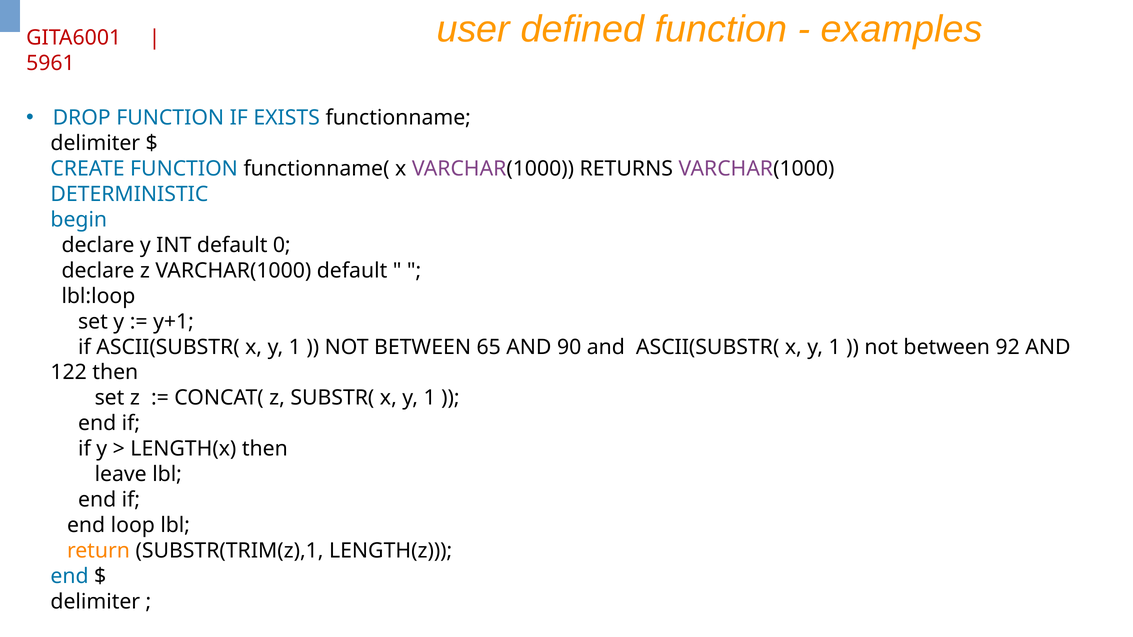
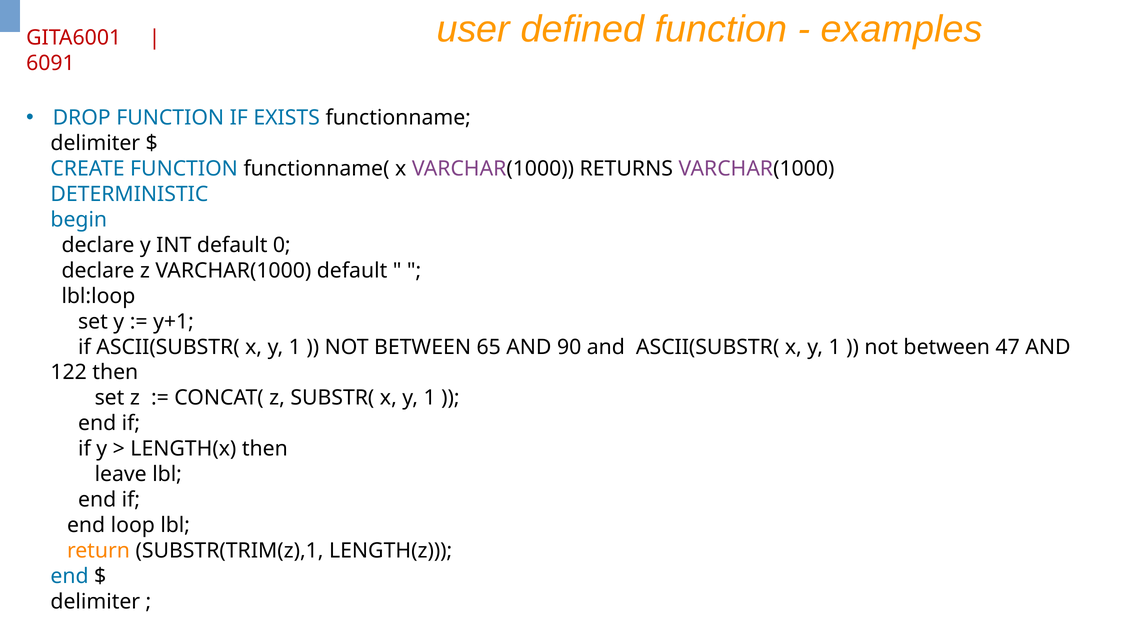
5961: 5961 -> 6091 (50, 63)
92: 92 -> 47 (1008, 347)
